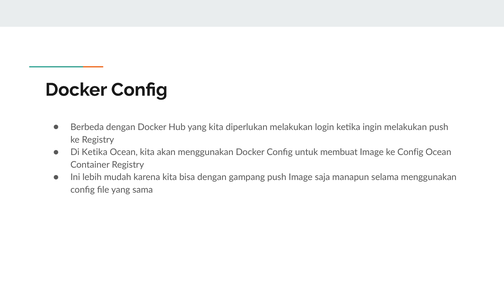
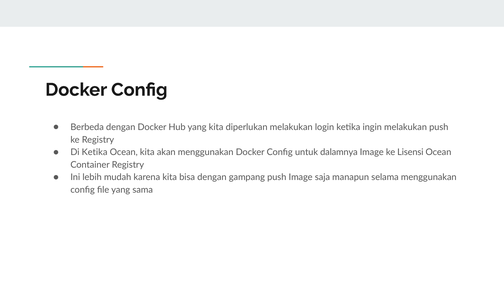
membuat: membuat -> dalamnya (339, 152)
ke Config: Config -> Lisensi (410, 152)
